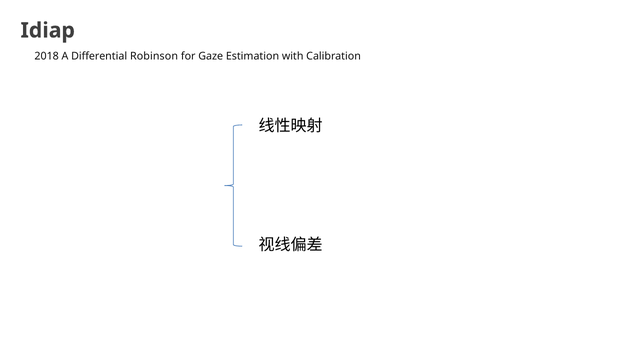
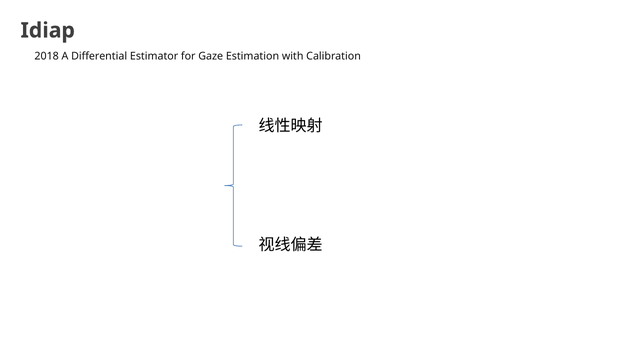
Robinson: Robinson -> Estimator (154, 56)
